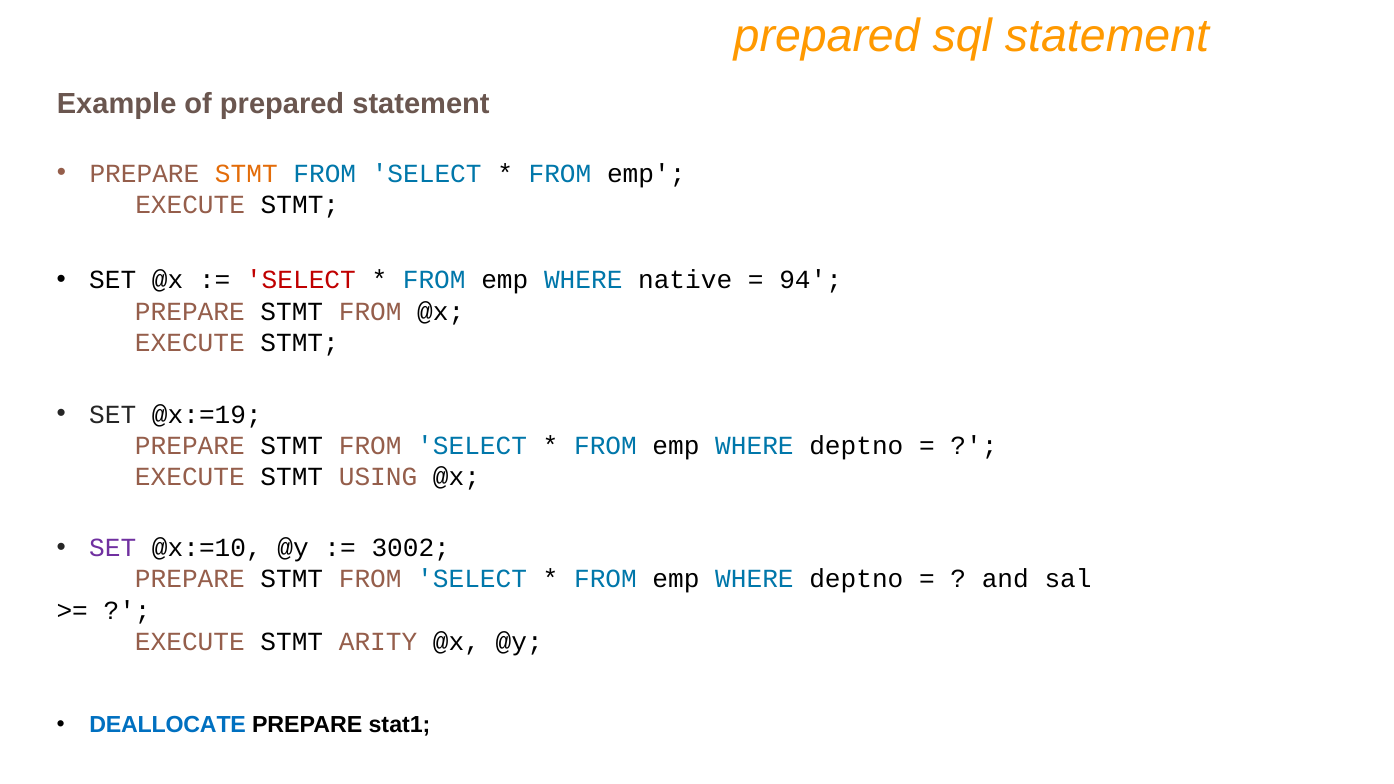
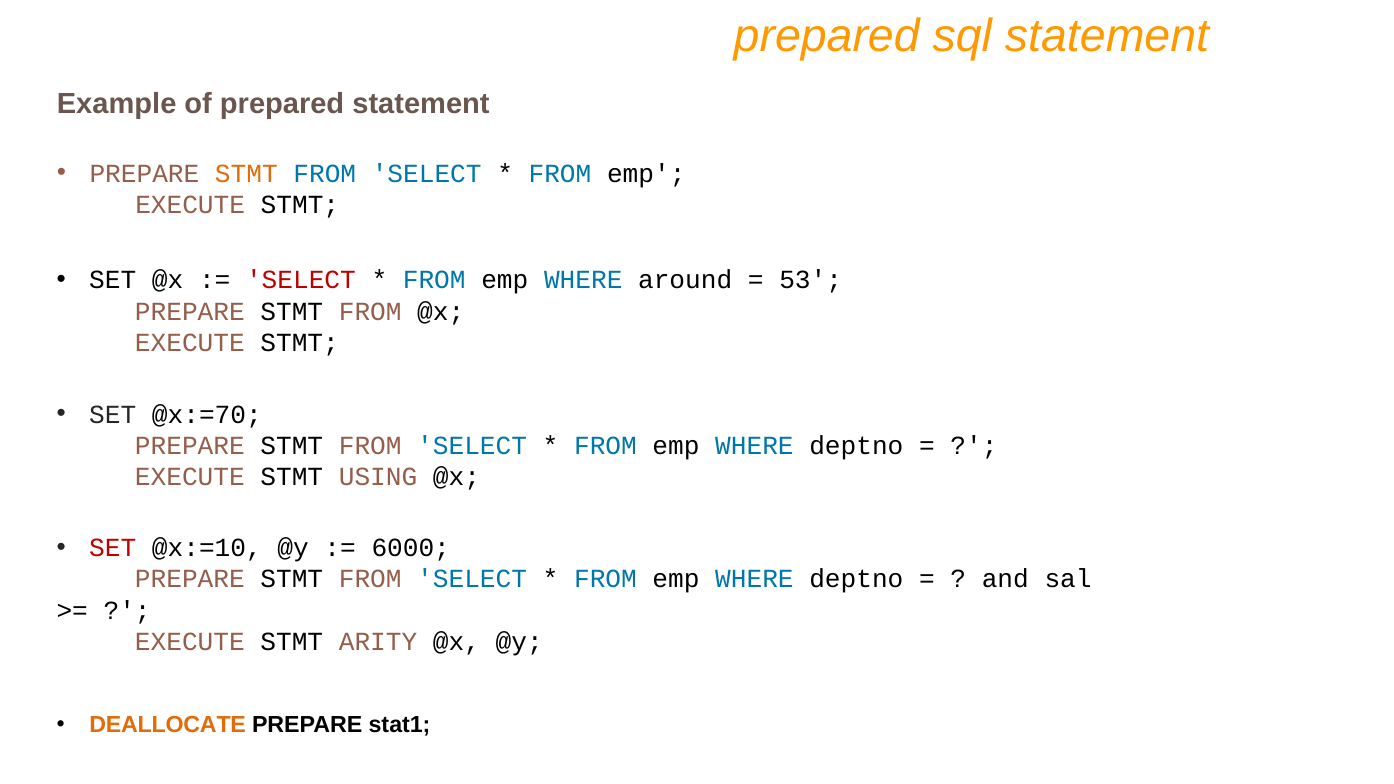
native: native -> around (685, 280)
94: 94 -> 53 (811, 280)
@x:=19: @x:=19 -> @x:=70 (207, 415)
SET colour: purple -> red (113, 548)
3002: 3002 -> 6000 (411, 548)
DEALLOCATE colour: blue -> orange (168, 725)
